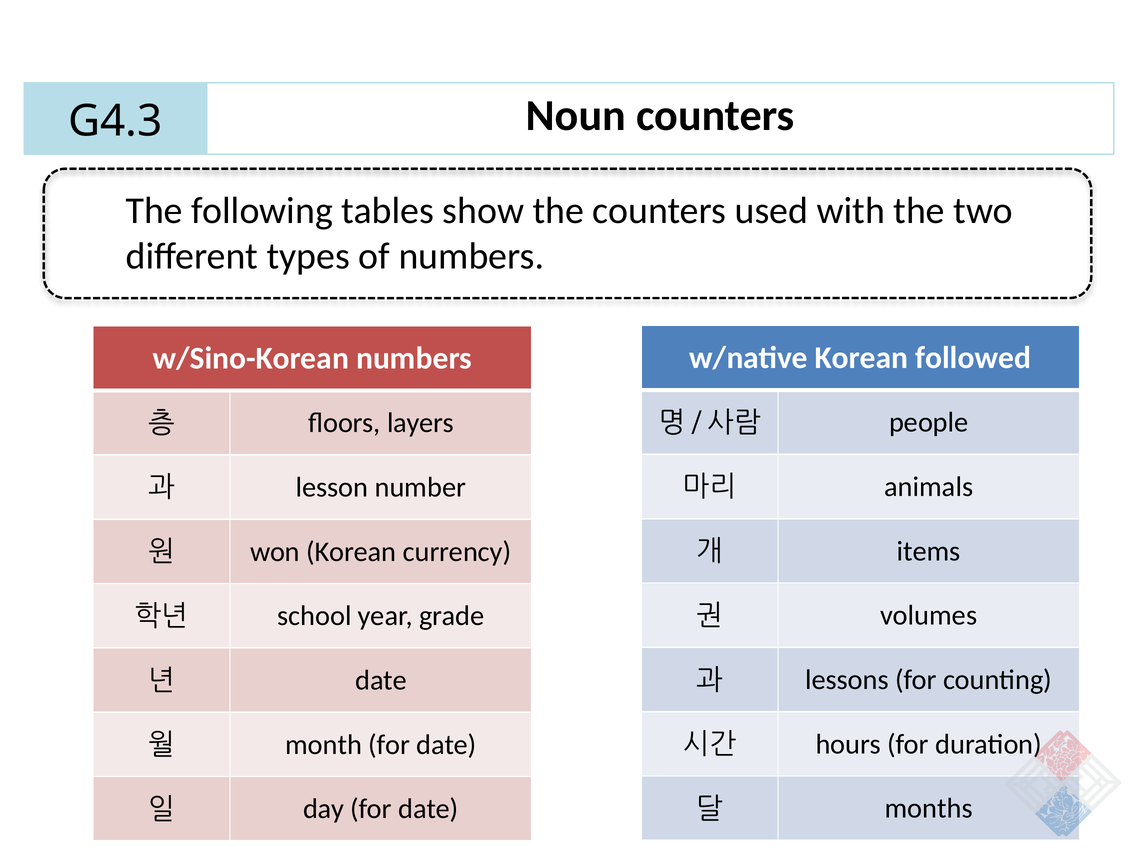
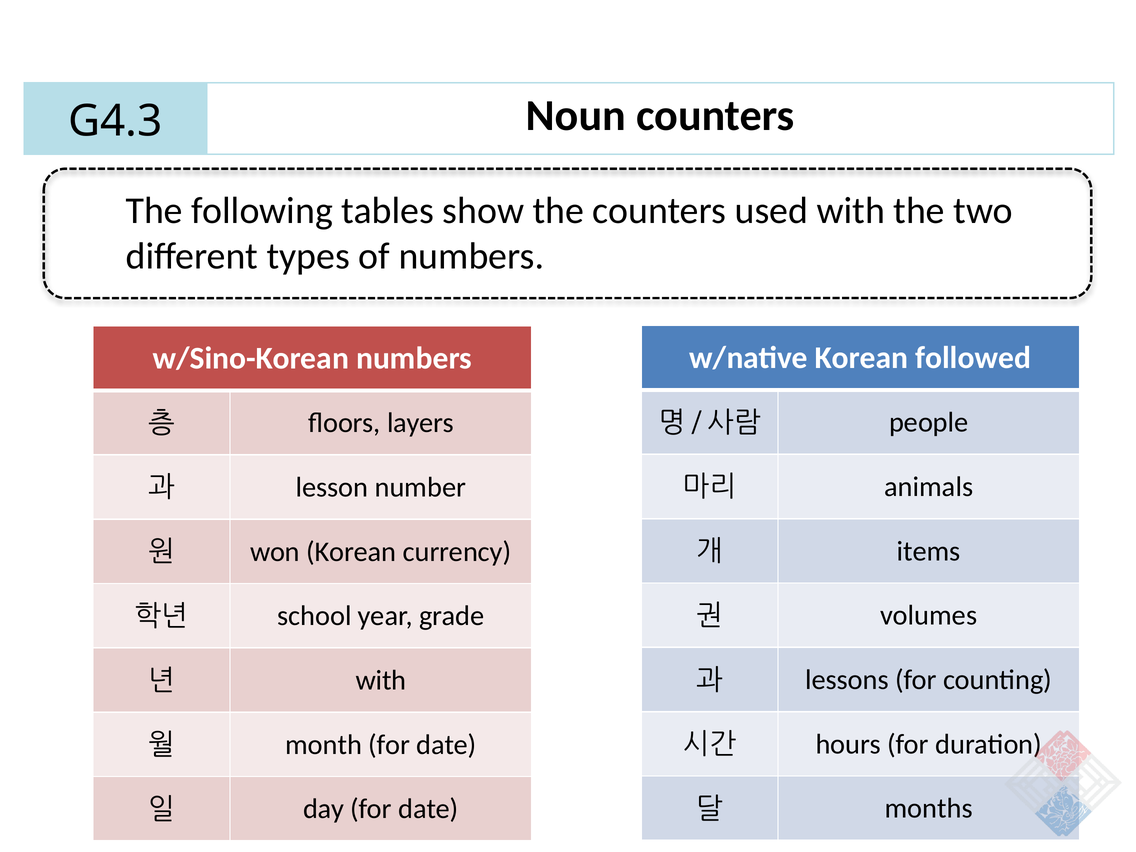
date: date -> with (381, 680)
